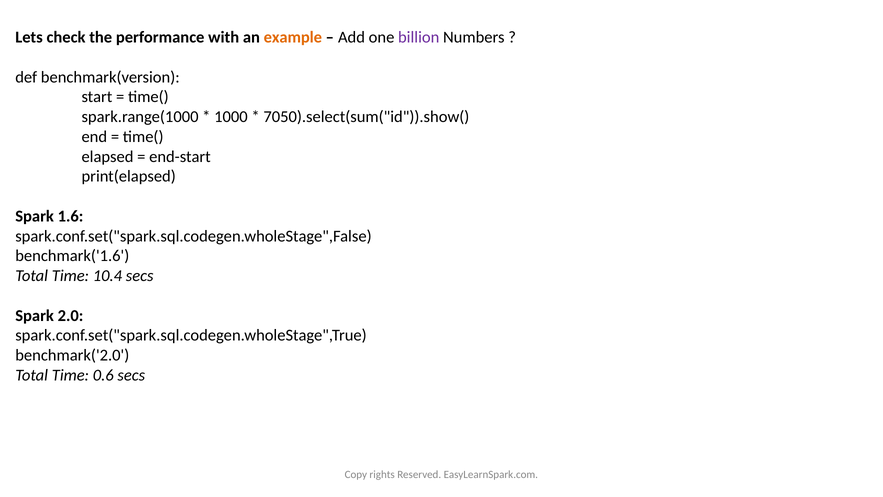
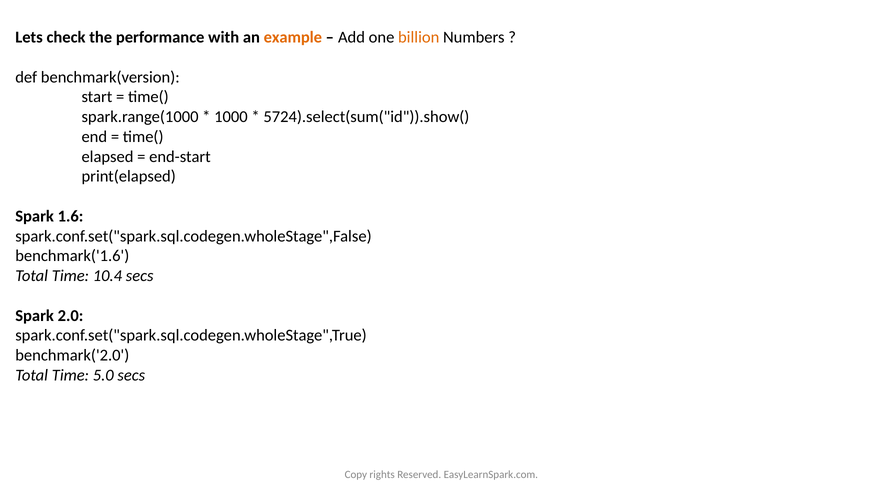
billion colour: purple -> orange (419, 37)
7050).select(sum("id")).show(: 7050).select(sum("id")).show( -> 5724).select(sum("id")).show( (366, 117)
0.6: 0.6 -> 5.0 (103, 375)
